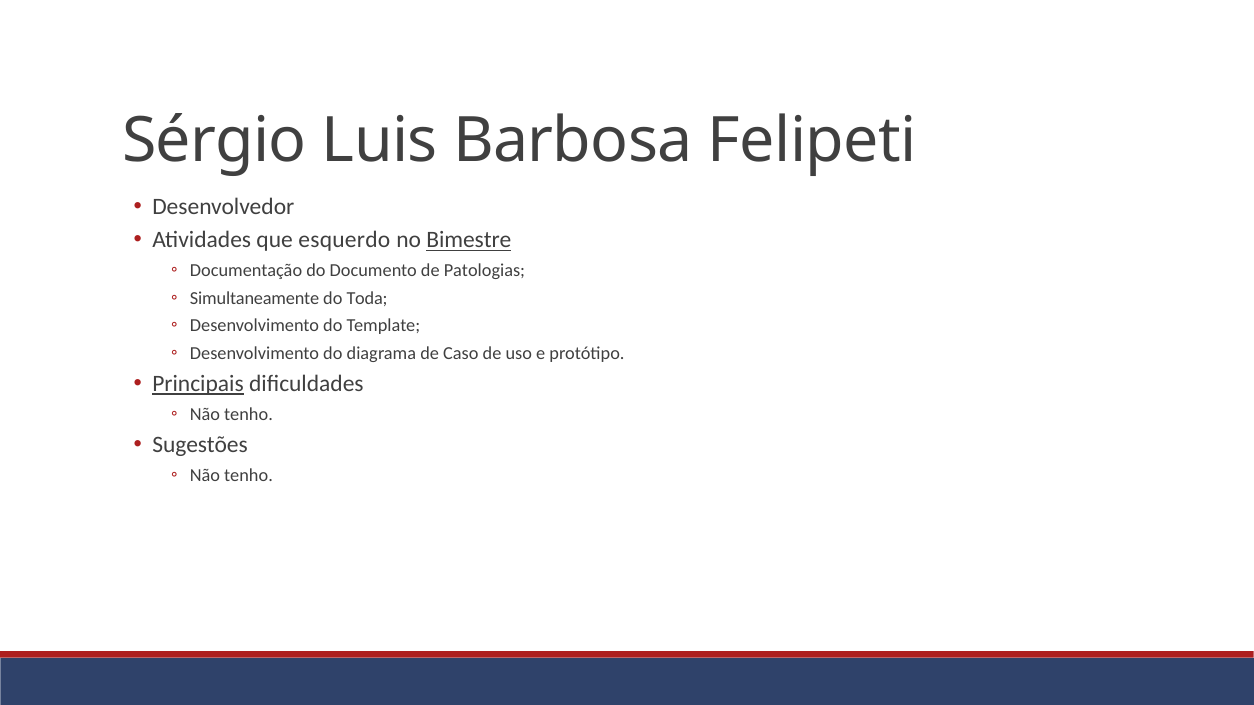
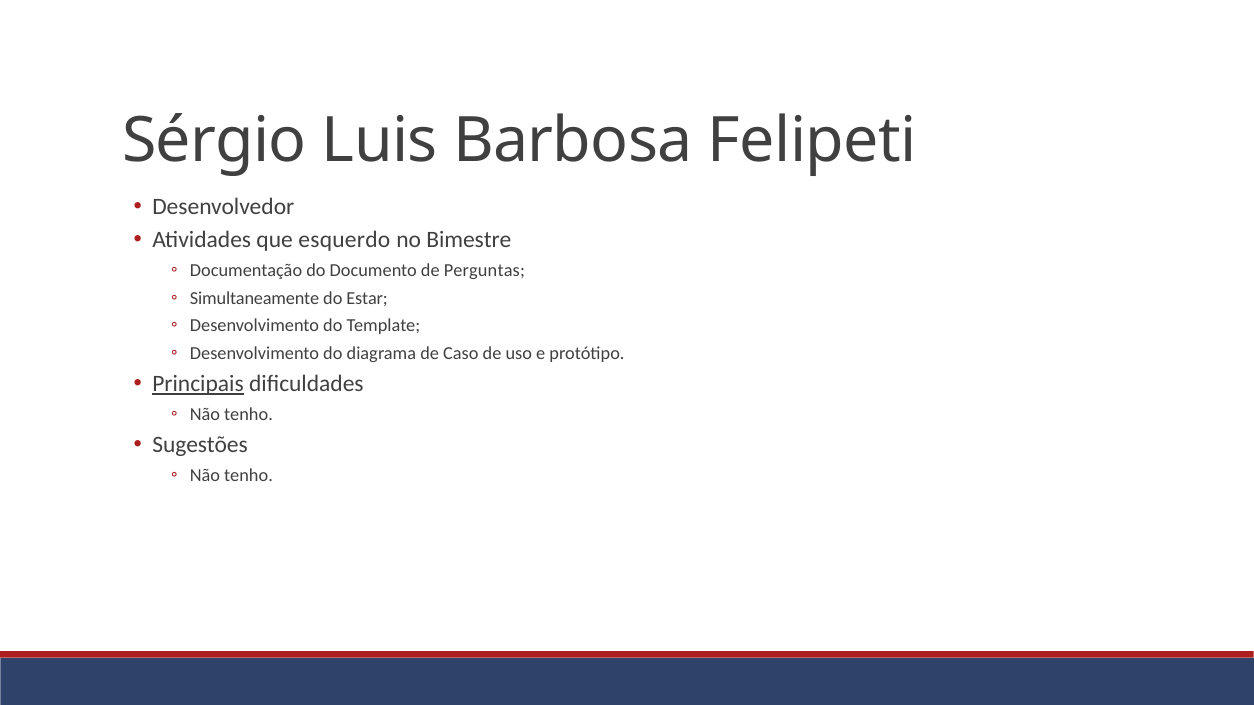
Bimestre underline: present -> none (469, 240)
Patologias: Patologias -> Perguntas (484, 271)
Toda: Toda -> Estar (367, 298)
